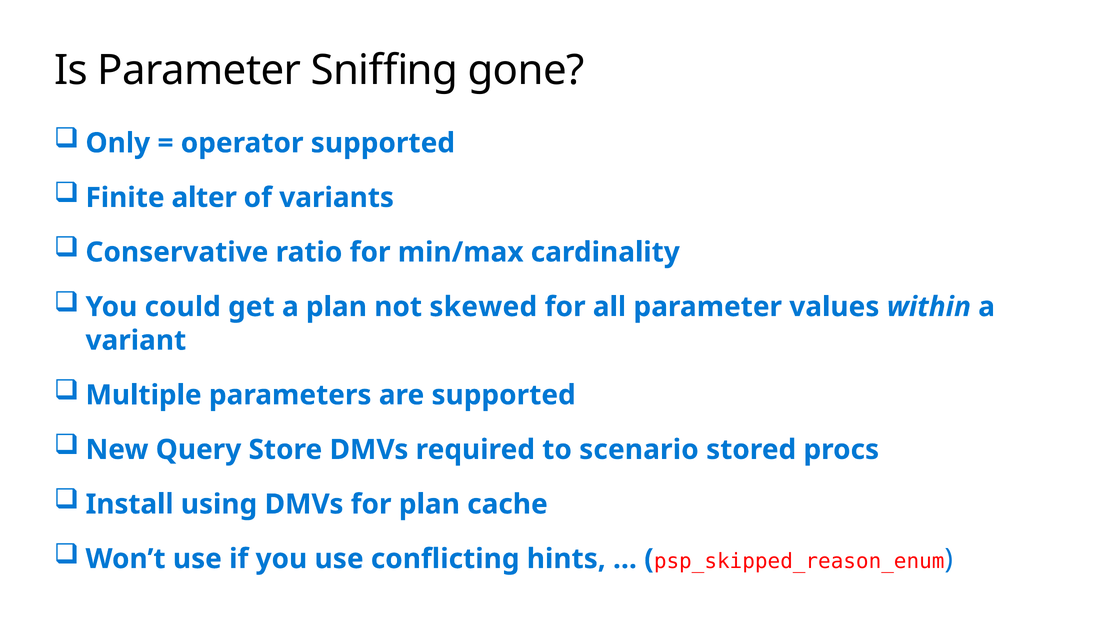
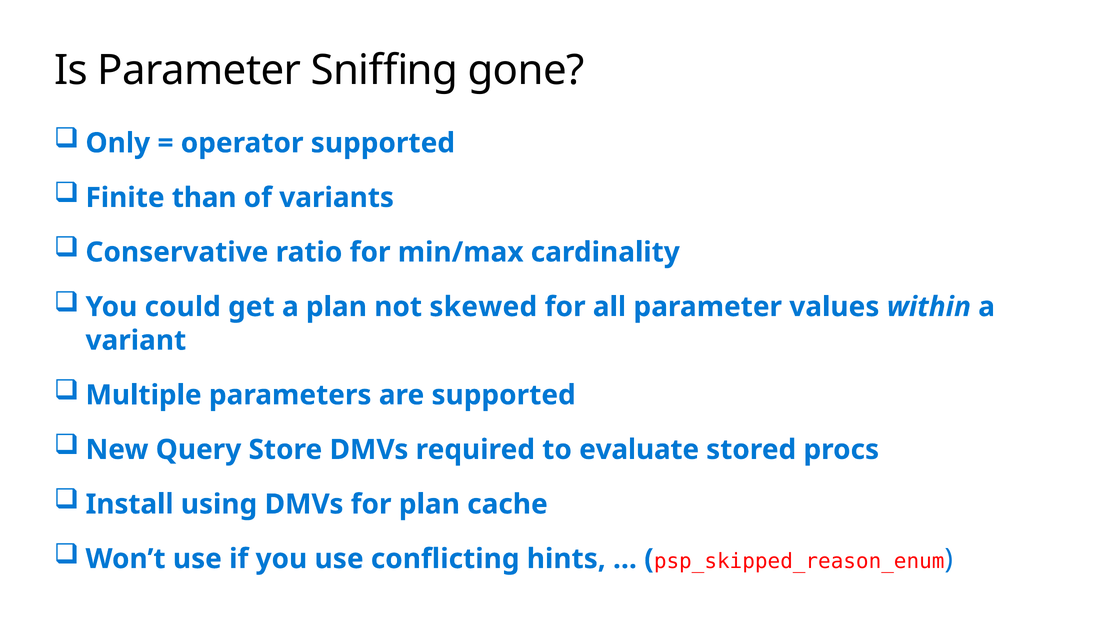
alter: alter -> than (204, 198)
scenario: scenario -> evaluate (639, 450)
